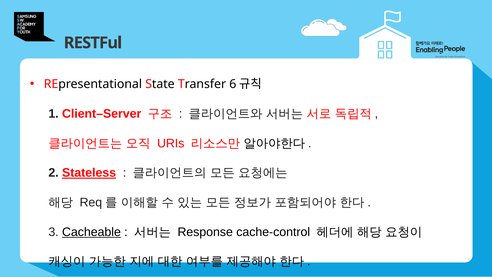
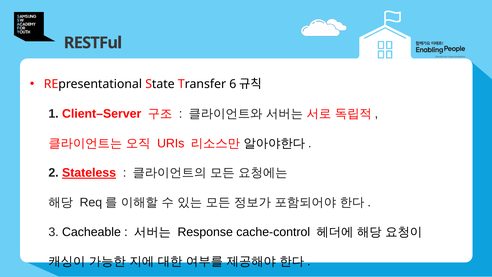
Cacheable underline: present -> none (91, 232)
